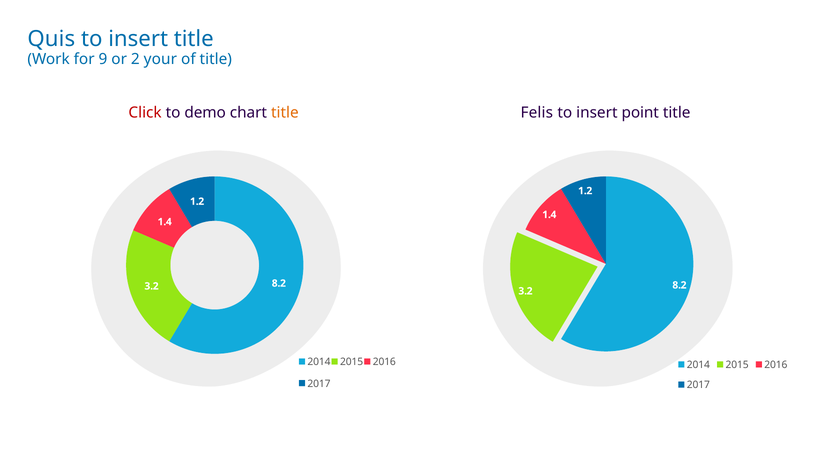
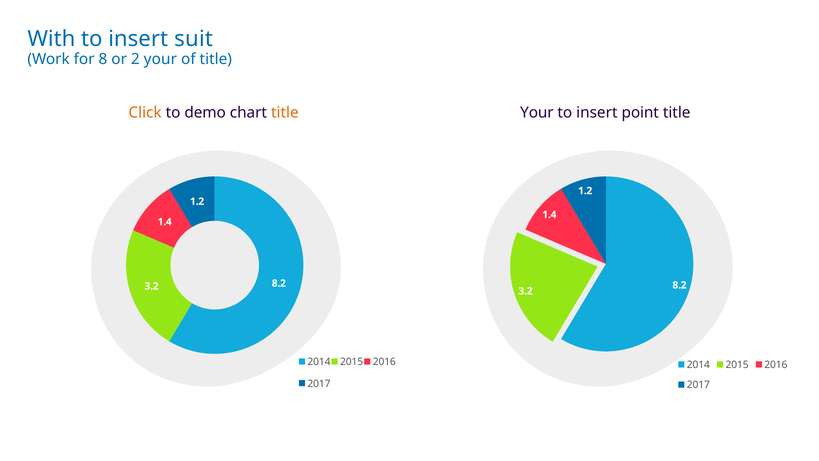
Quis: Quis -> With (51, 39)
insert title: title -> suit (194, 39)
9: 9 -> 8 (103, 59)
Click colour: red -> orange (145, 112)
Felis: Felis -> Your (537, 112)
